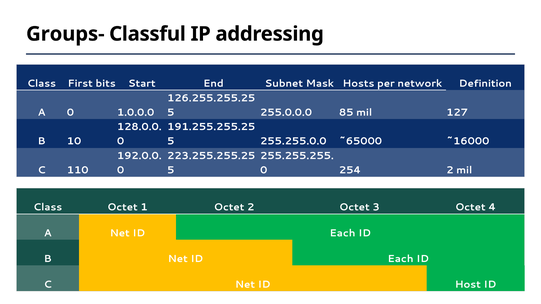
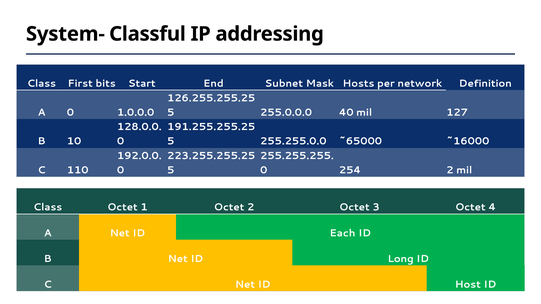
Groups-: Groups- -> System- (65, 34)
85: 85 -> 40 (346, 113)
B Net ID Each: Each -> Long (401, 259)
